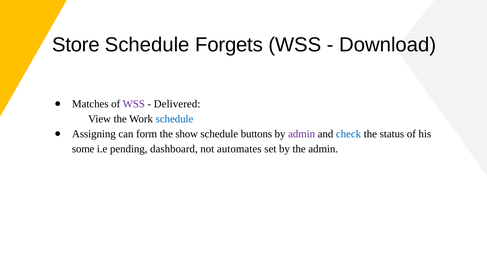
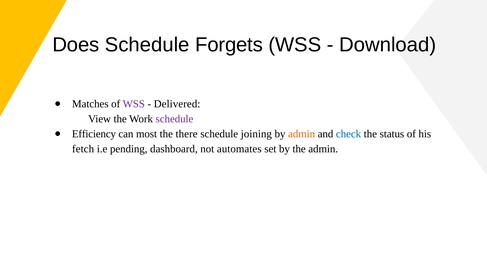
Store: Store -> Does (76, 45)
schedule colour: blue -> purple (174, 119)
Assigning: Assigning -> Efficiency (94, 134)
form: form -> most (147, 134)
show: show -> there (187, 134)
buttons: buttons -> joining (256, 134)
admin colour: purple -> orange (302, 134)
some: some -> fetch (83, 149)
